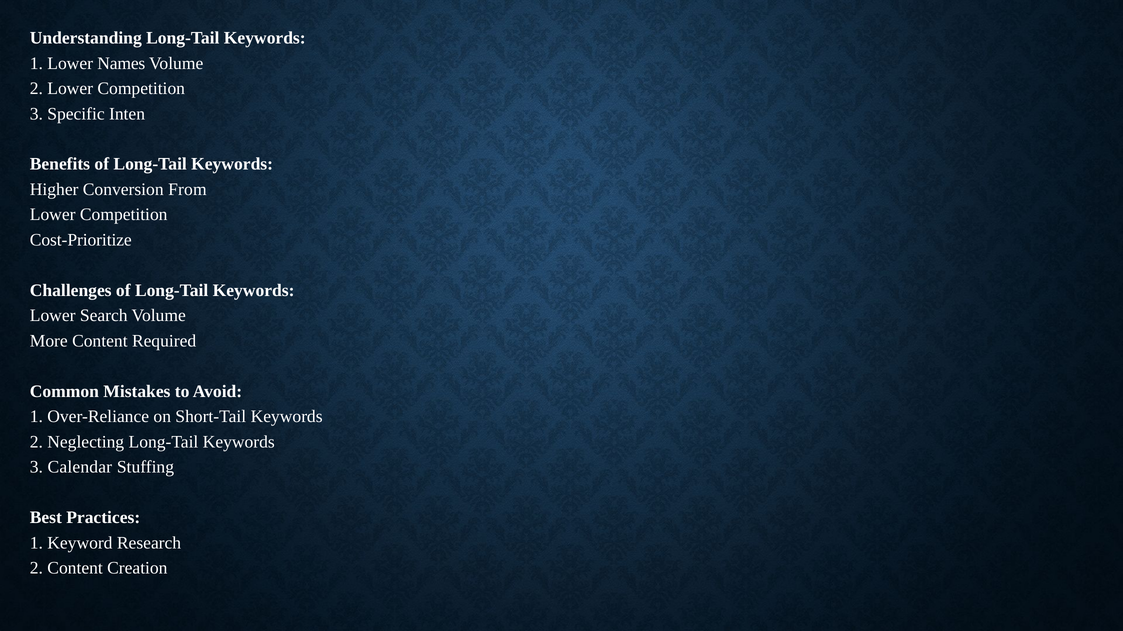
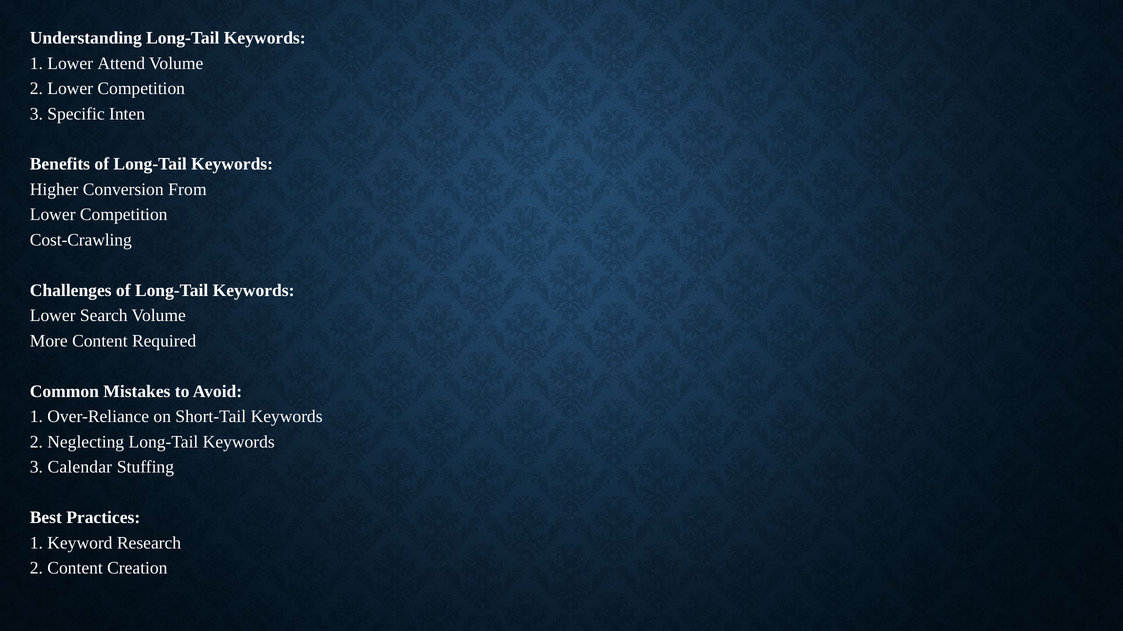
Names: Names -> Attend (121, 63)
Cost-Prioritize: Cost-Prioritize -> Cost-Crawling (81, 240)
